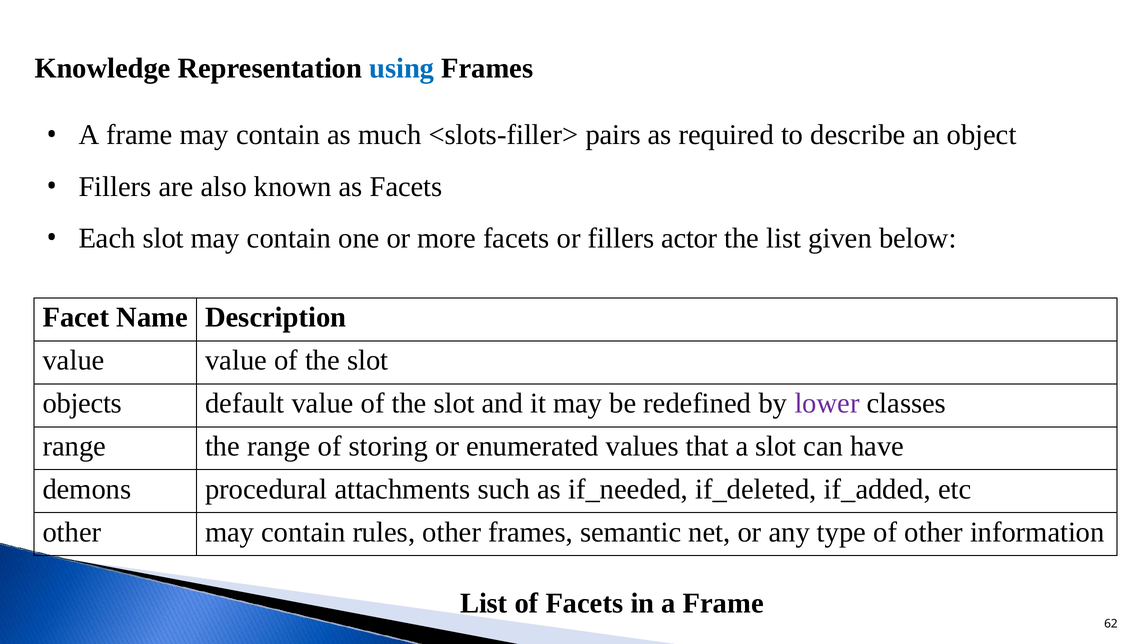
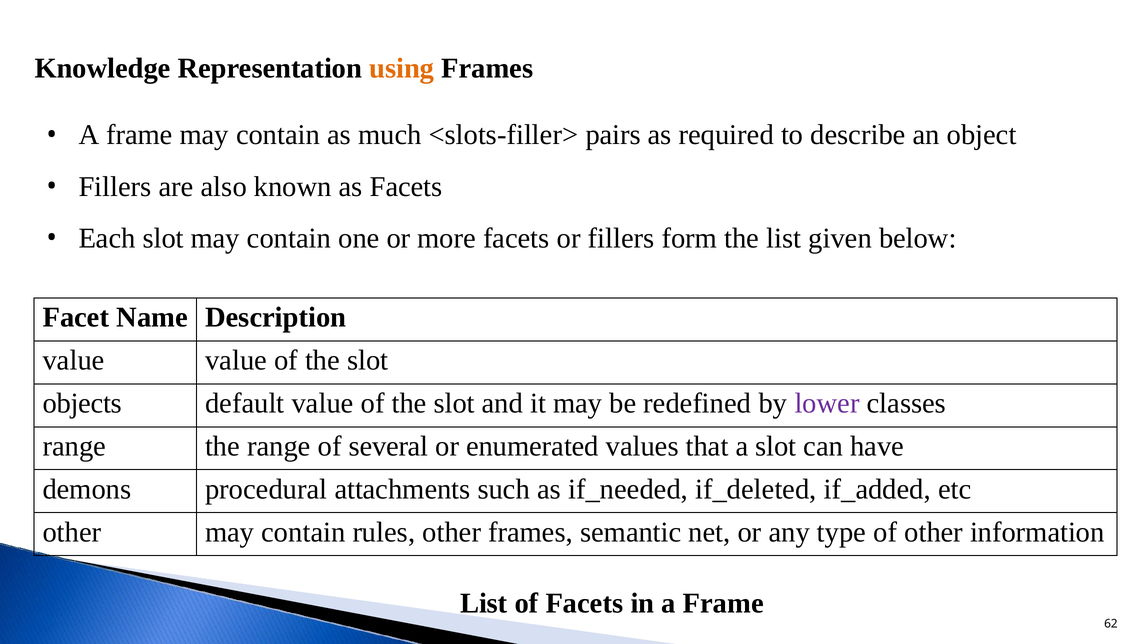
using colour: blue -> orange (402, 68)
actor: actor -> form (689, 238)
storing: storing -> several (389, 446)
